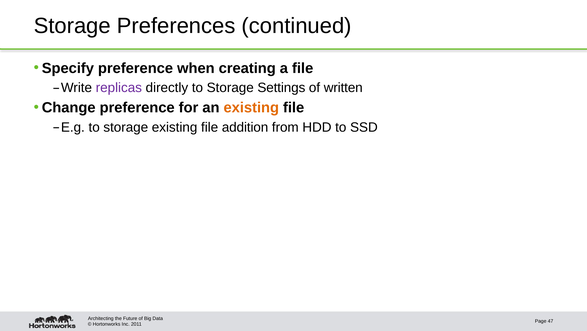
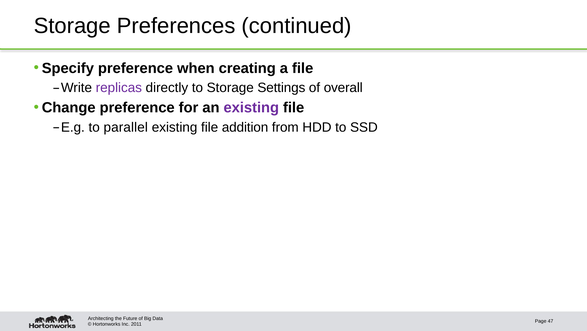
written: written -> overall (343, 88)
existing colour: orange -> purple (251, 107)
E.g to storage: storage -> parallel (126, 127)
